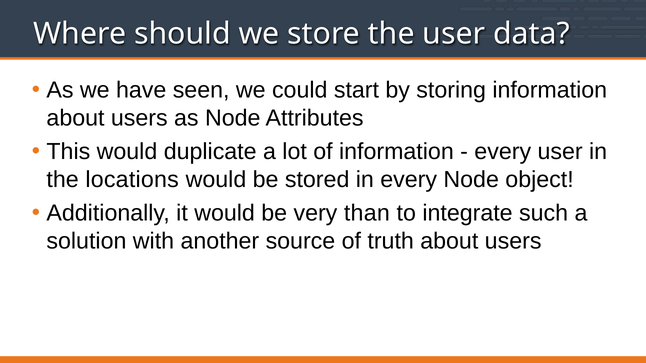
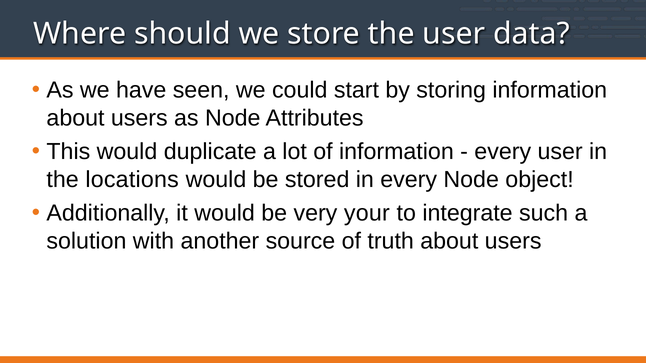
than: than -> your (367, 213)
